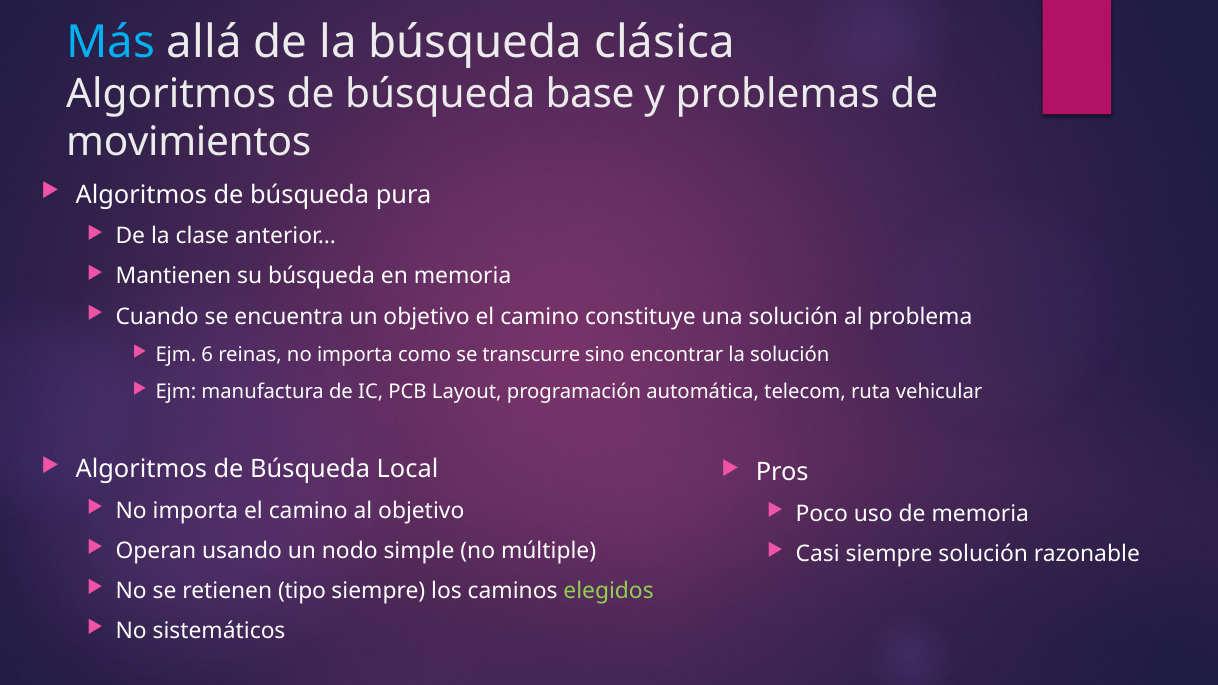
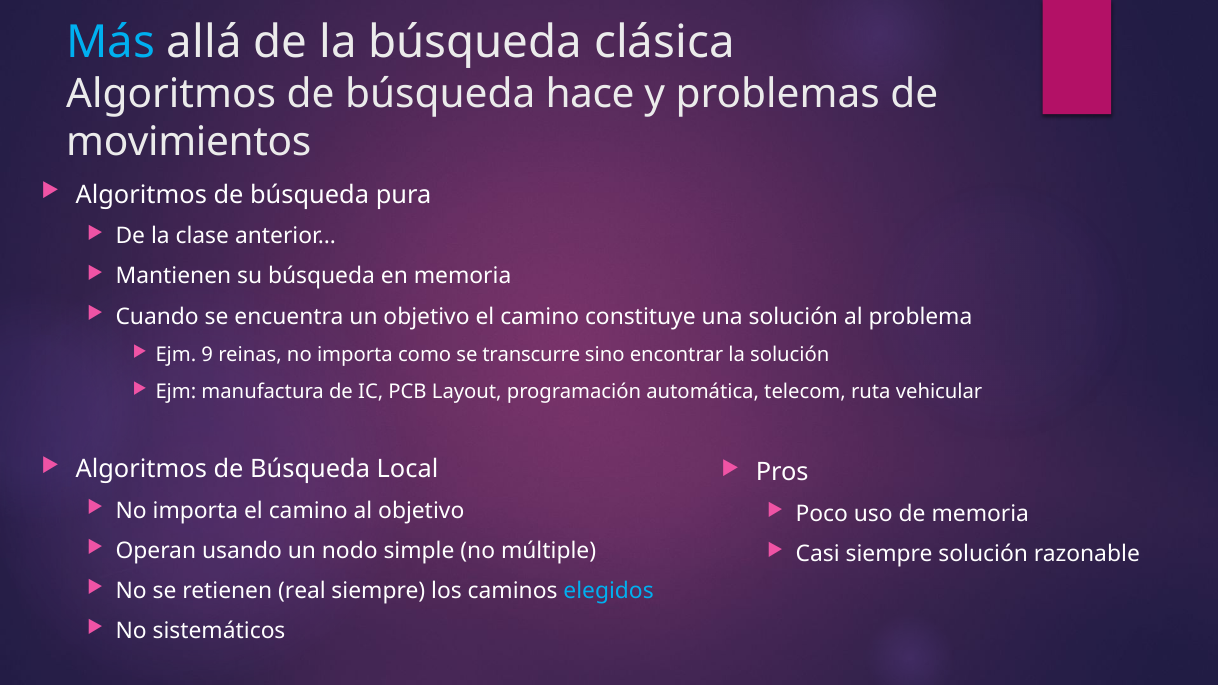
base: base -> hace (590, 94)
6: 6 -> 9 (207, 355)
tipo: tipo -> real (302, 591)
elegidos colour: light green -> light blue (609, 591)
